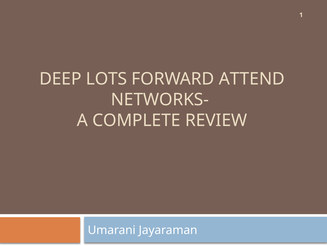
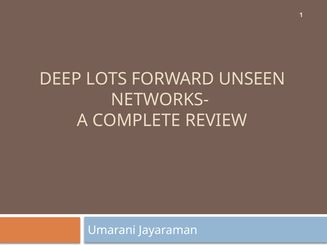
ATTEND: ATTEND -> UNSEEN (252, 79)
